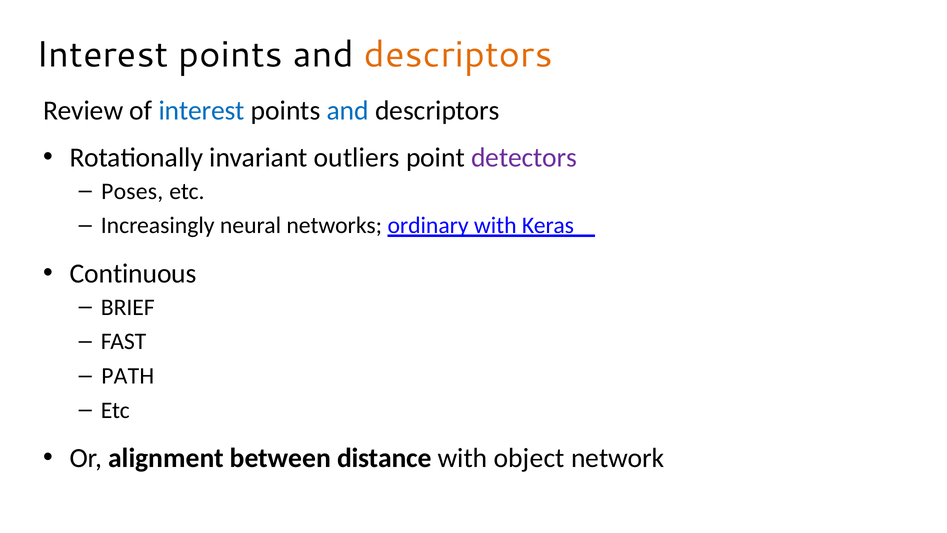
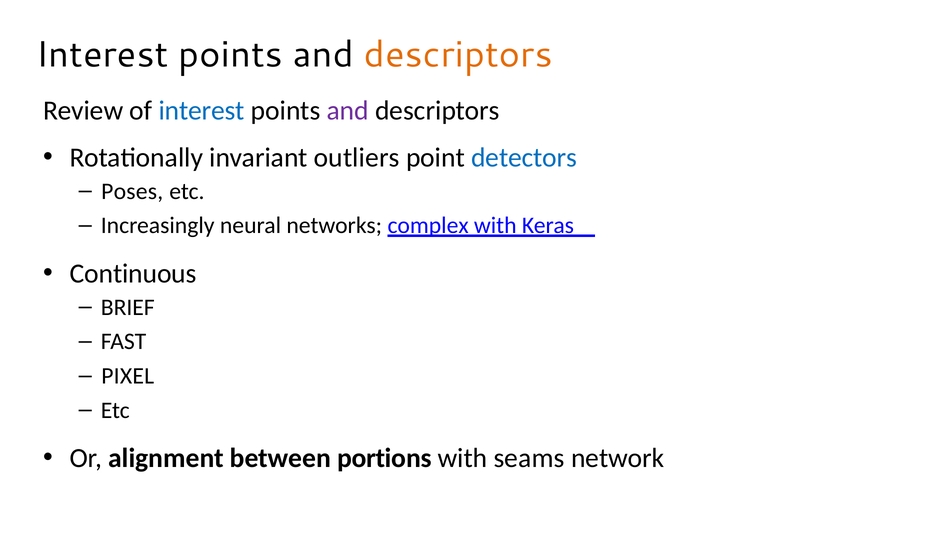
and colour: blue -> purple (348, 111)
detectors colour: purple -> blue (524, 158)
ordinary: ordinary -> complex (428, 225)
PATH: PATH -> PIXEL (128, 376)
distance: distance -> portions (384, 458)
object: object -> seams (529, 458)
